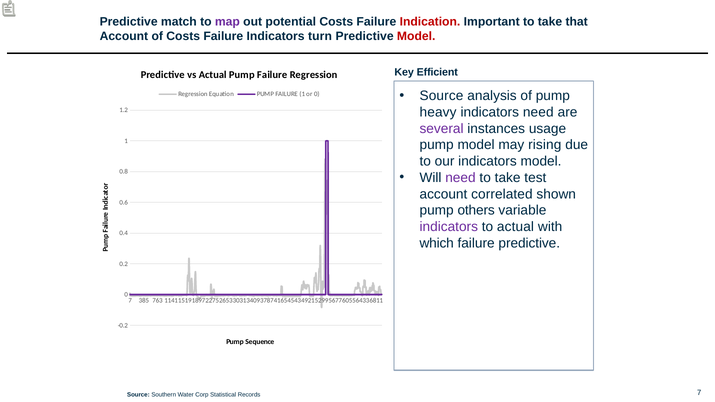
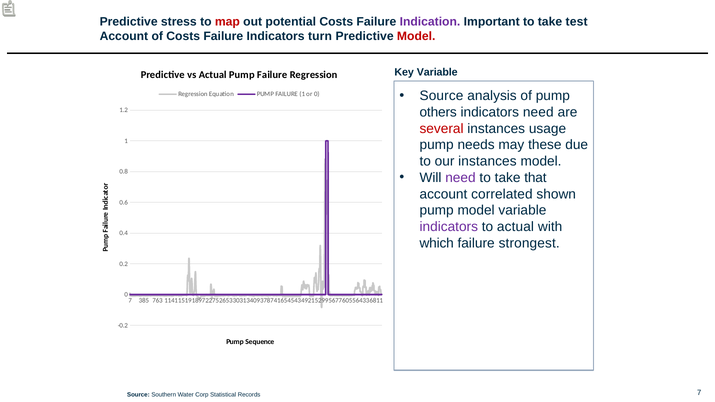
match: match -> stress (179, 22)
map colour: purple -> red (227, 22)
Indication colour: red -> purple (430, 22)
that: that -> test (577, 22)
Key Efficient: Efficient -> Variable (437, 72)
heavy: heavy -> others (438, 112)
several colour: purple -> red (442, 129)
pump model: model -> needs (476, 145)
rising: rising -> these (545, 145)
our indicators: indicators -> instances (487, 161)
test: test -> that (535, 178)
pump others: others -> model (476, 211)
failure predictive: predictive -> strongest (529, 243)
